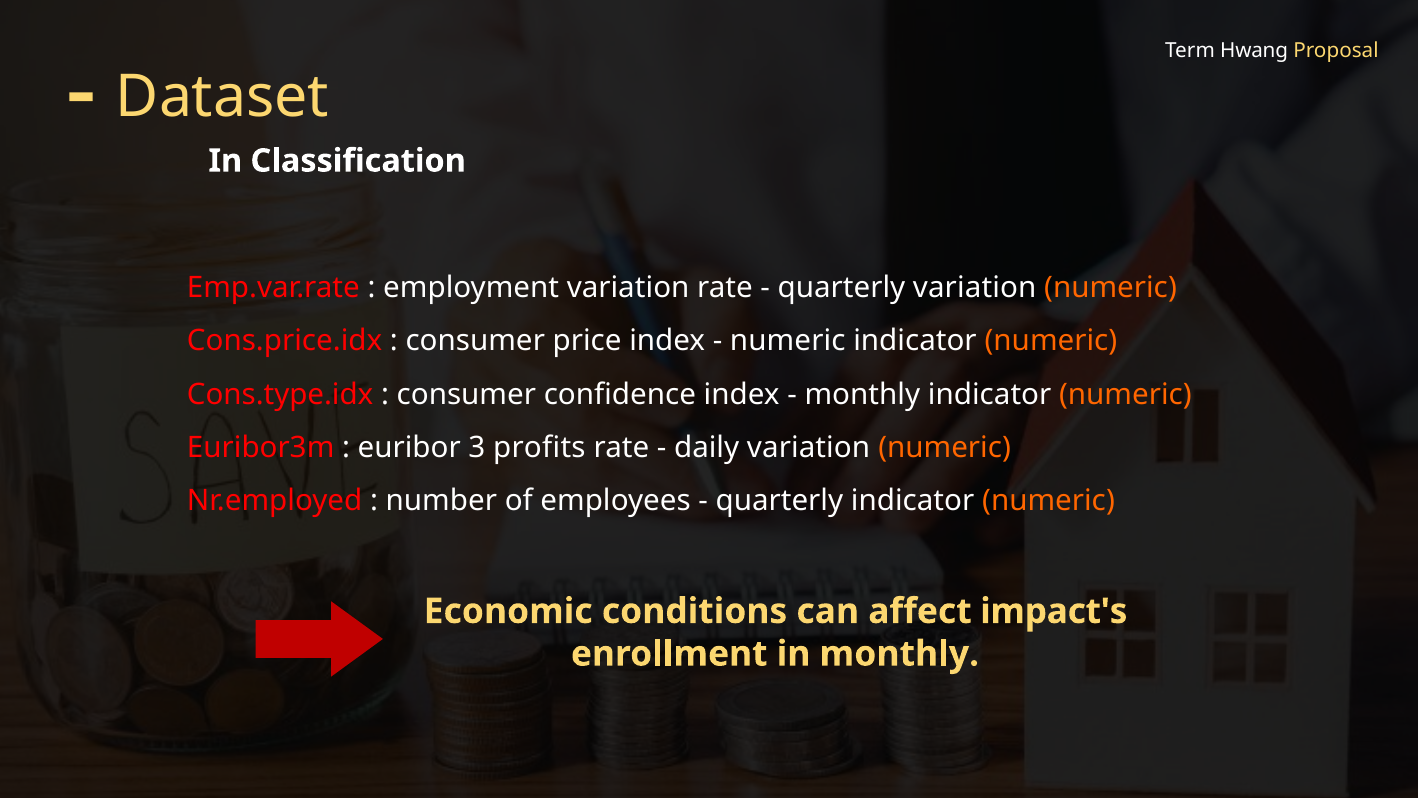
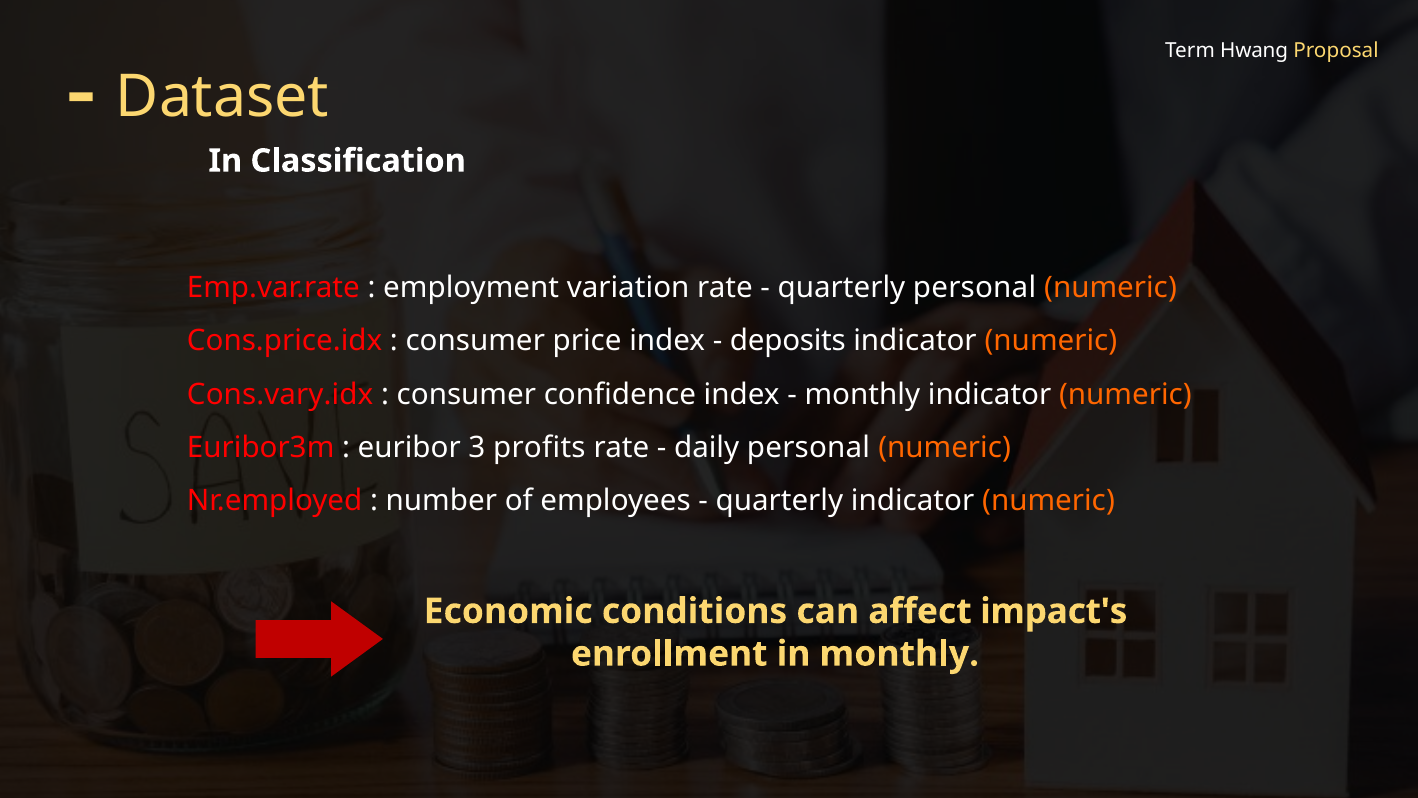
quarterly variation: variation -> personal (975, 288)
numeric: numeric -> deposits (788, 341)
Cons.type.idx: Cons.type.idx -> Cons.vary.idx (280, 394)
daily variation: variation -> personal (809, 447)
